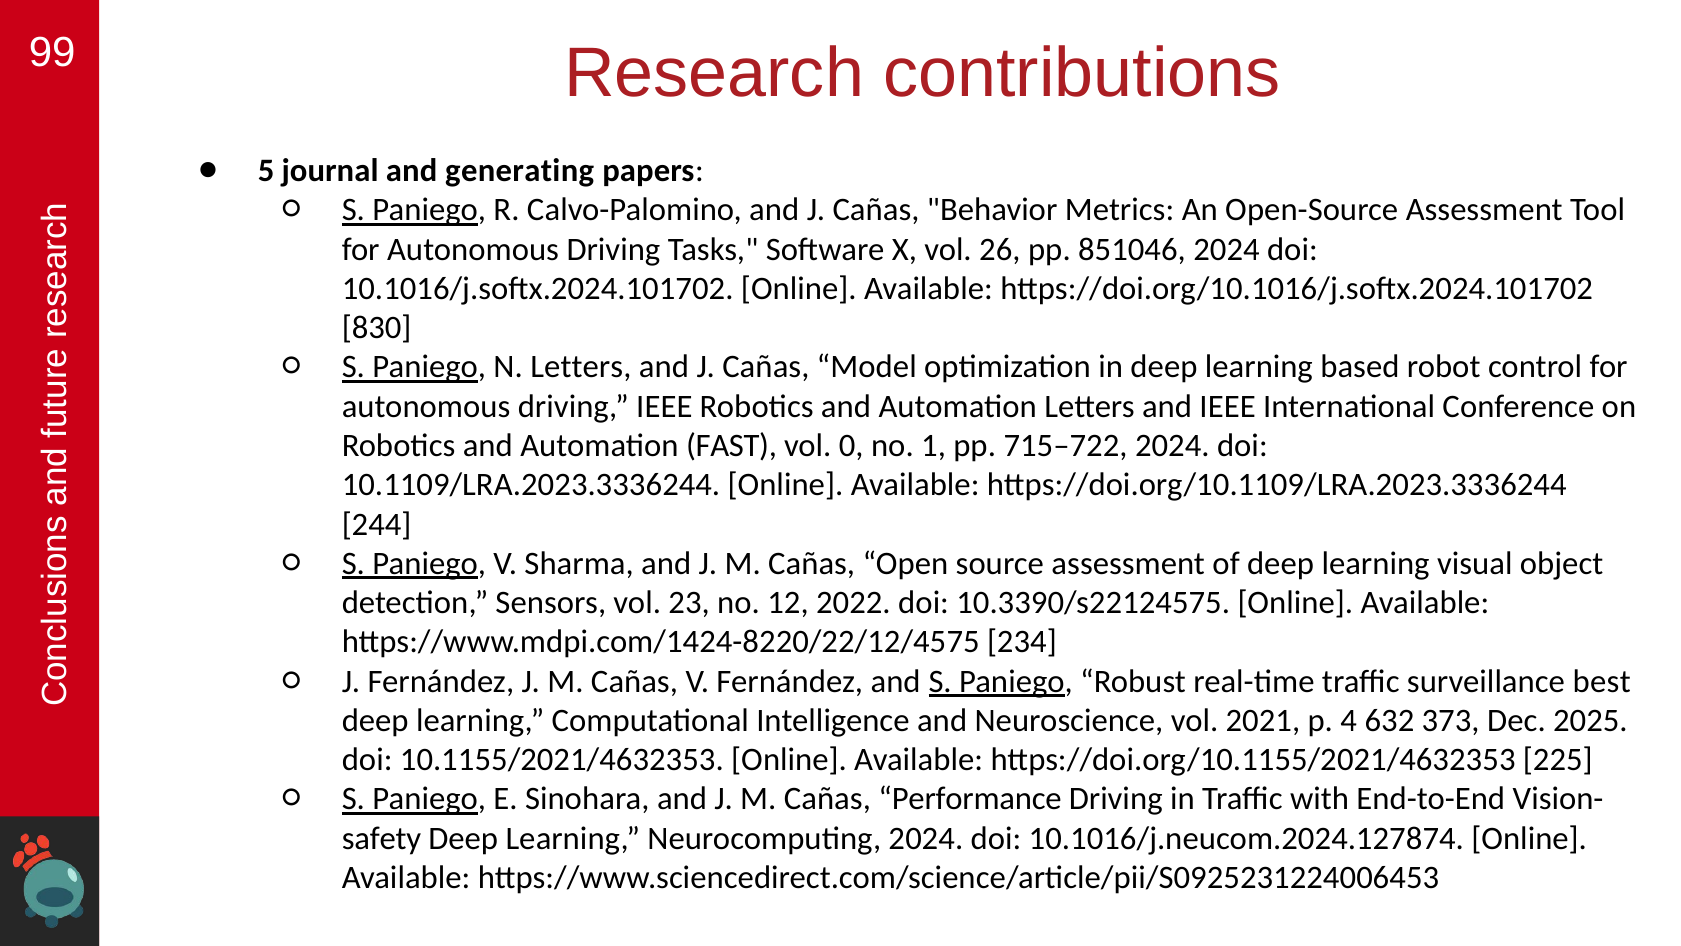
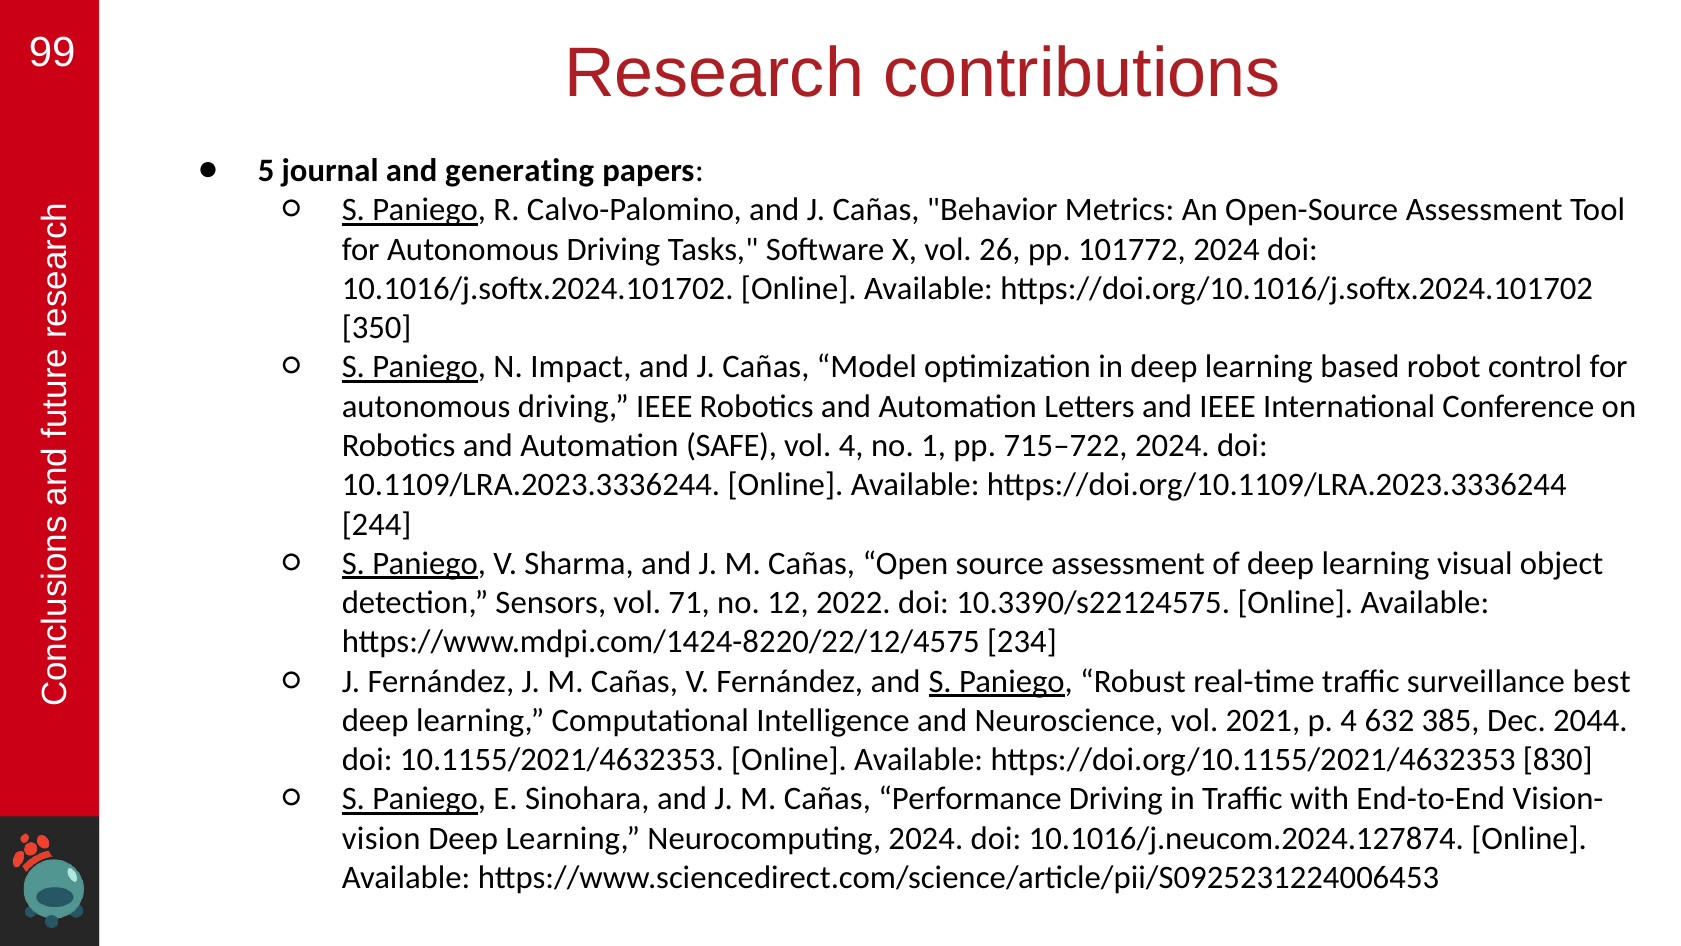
851046: 851046 -> 101772 (1132, 249)
830: 830 -> 350 (377, 328)
N Letters: Letters -> Impact (581, 367)
FAST: FAST -> SAFE (732, 446)
vol 0: 0 -> 4 (851, 446)
23: 23 -> 71 (689, 603)
373: 373 -> 385 (1451, 720)
2025: 2025 -> 2044 (1590, 720)
225: 225 -> 830 (1558, 759)
safety: safety -> vision (381, 838)
